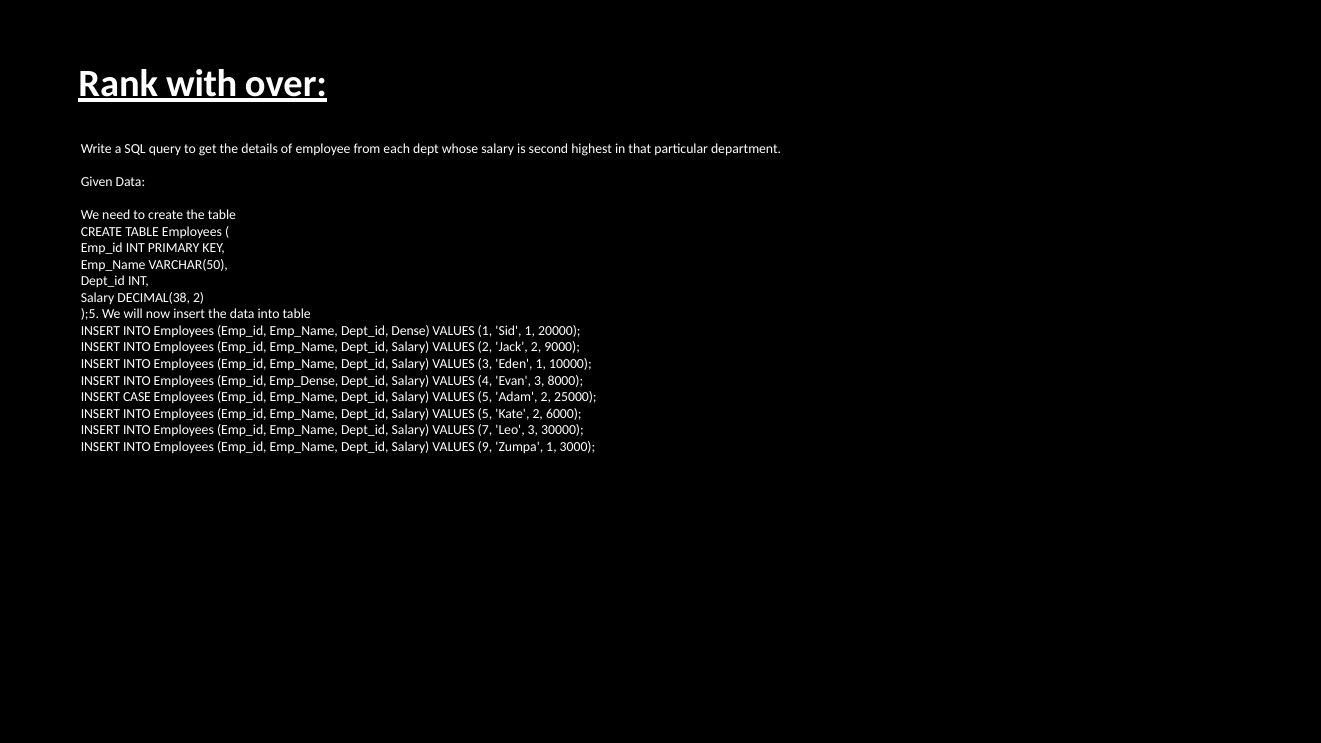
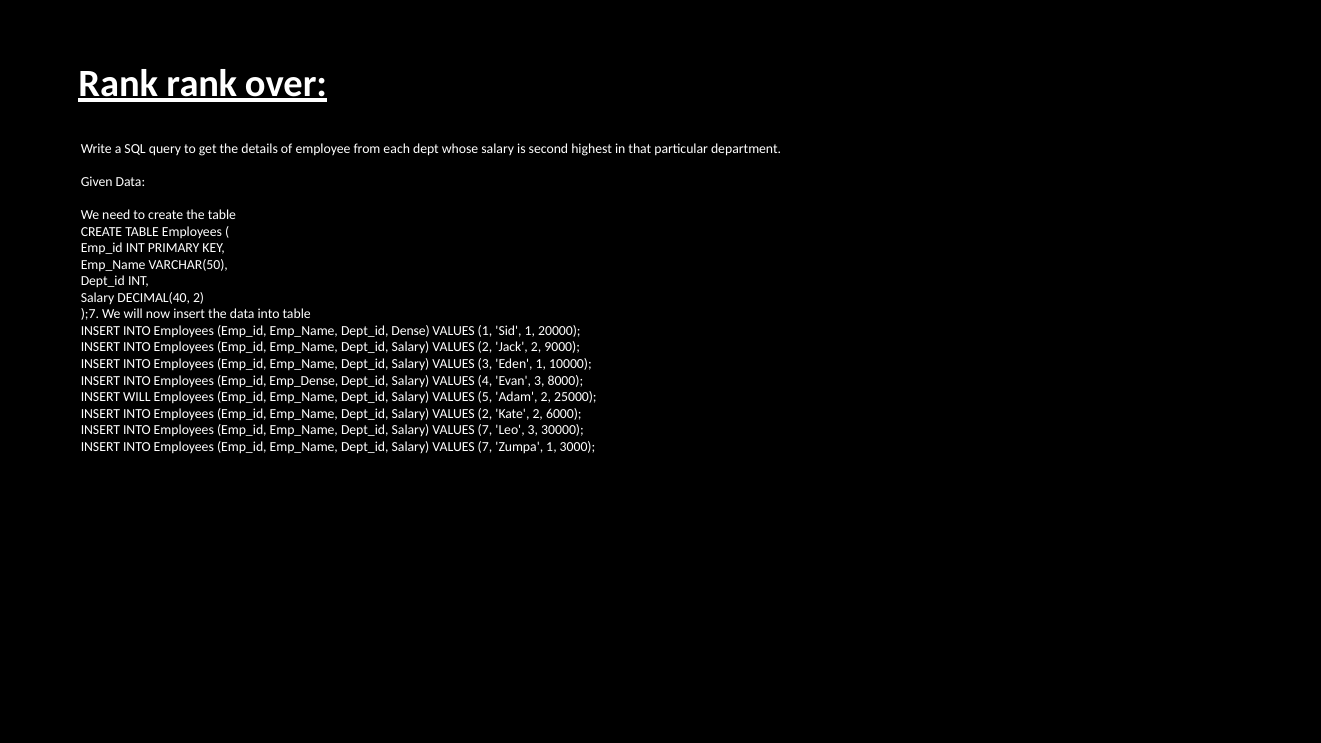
Rank with: with -> rank (202, 84)
DECIMAL(38: DECIMAL(38 -> DECIMAL(40 (154, 298)
);5: );5 -> );7 (90, 314)
INSERT CASE: CASE -> WILL (137, 397)
5: 5 -> 2 (485, 414)
9: 9 -> 7 (485, 447)
